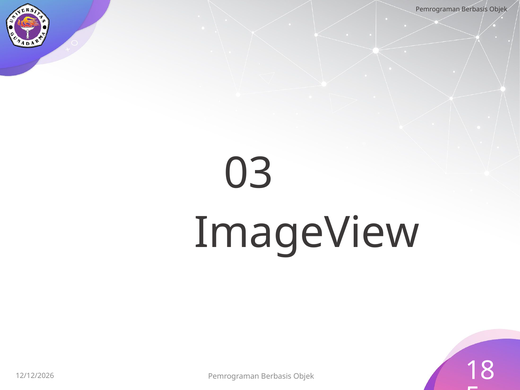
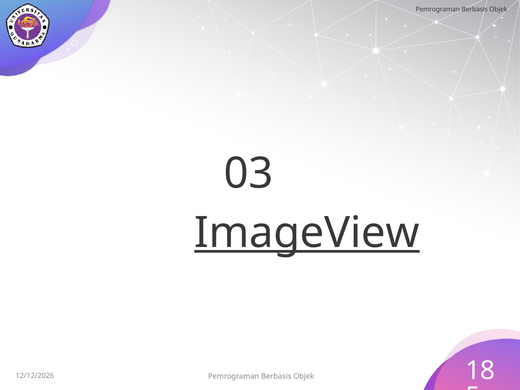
ImageView underline: none -> present (307, 233)
